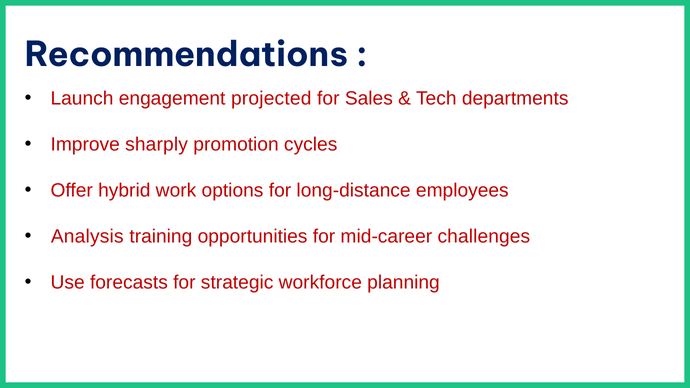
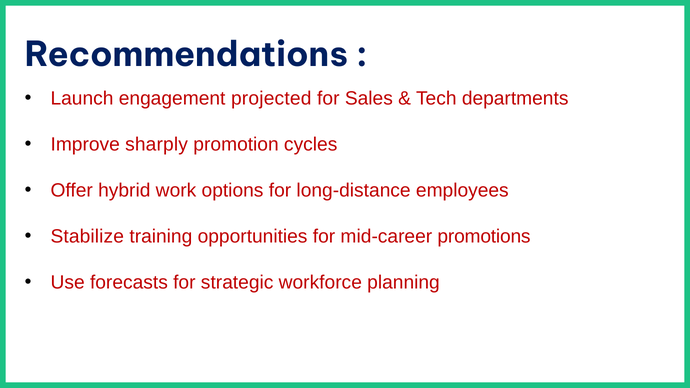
Analysis: Analysis -> Stabilize (87, 237)
challenges: challenges -> promotions (484, 237)
